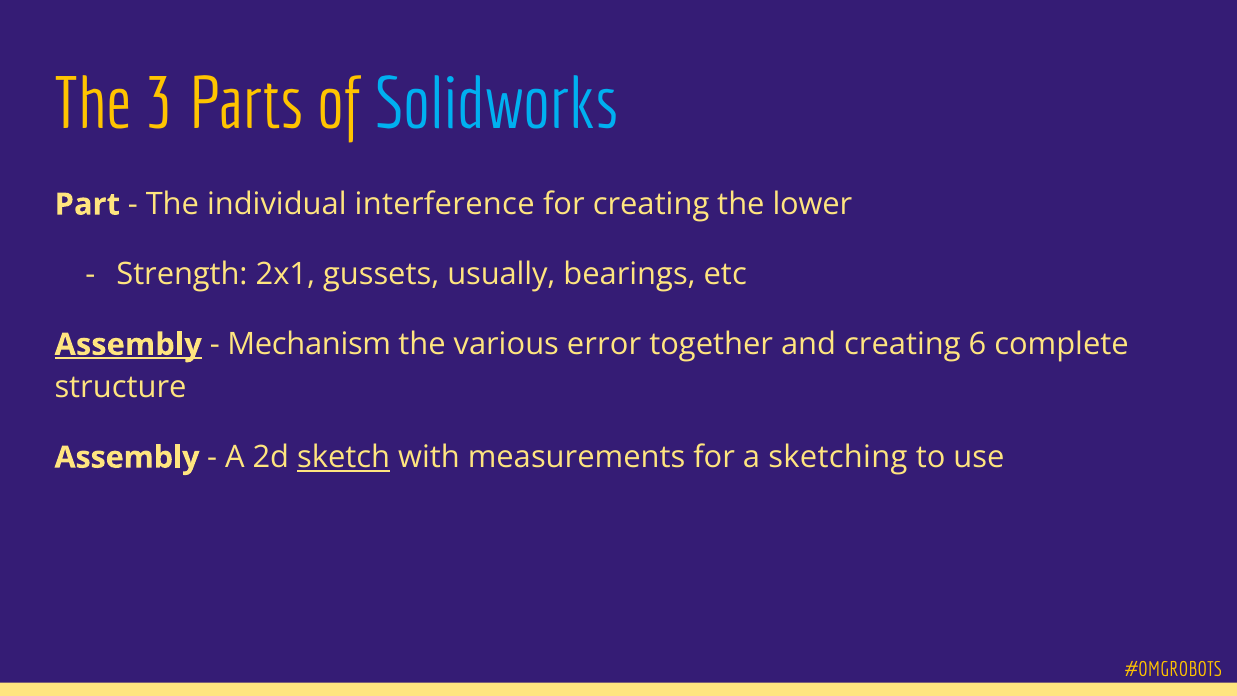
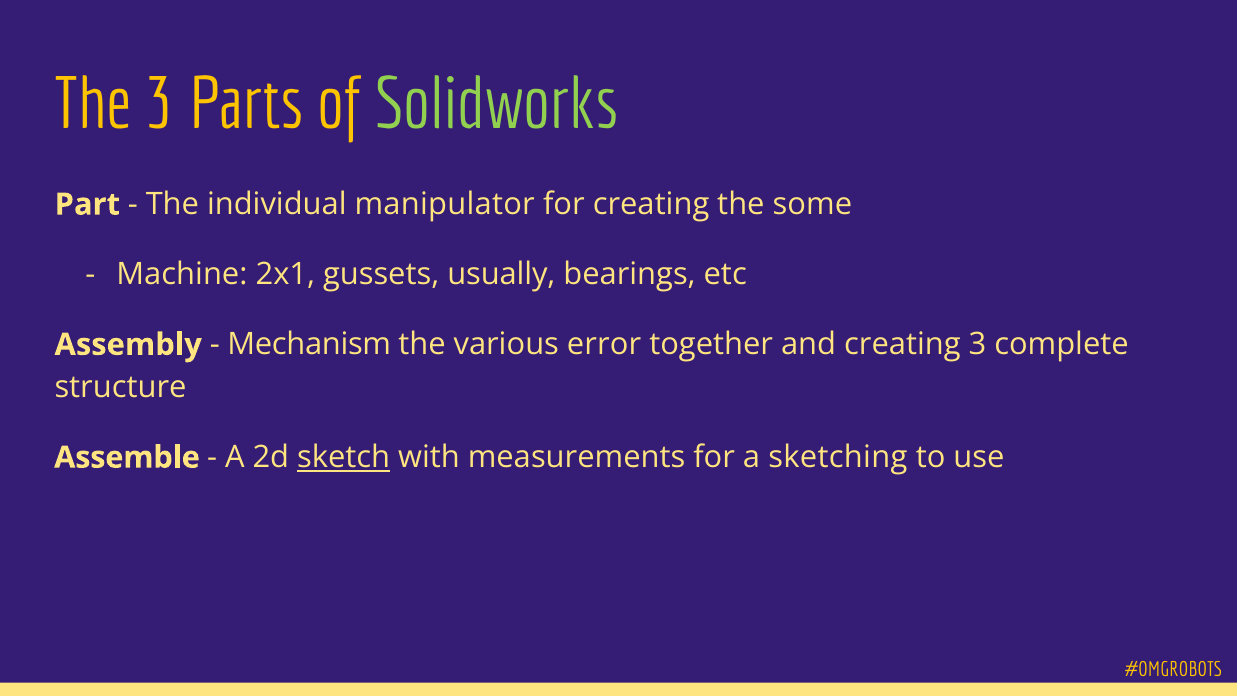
Solidworks colour: light blue -> light green (497, 105)
interference: interference -> manipulator (445, 204)
lower: lower -> some (812, 204)
Strength: Strength -> Machine (182, 274)
Assembly underline: present -> none (128, 345)
creating 6: 6 -> 3 (977, 345)
Assembly: Assembly -> Assemble (127, 457)
